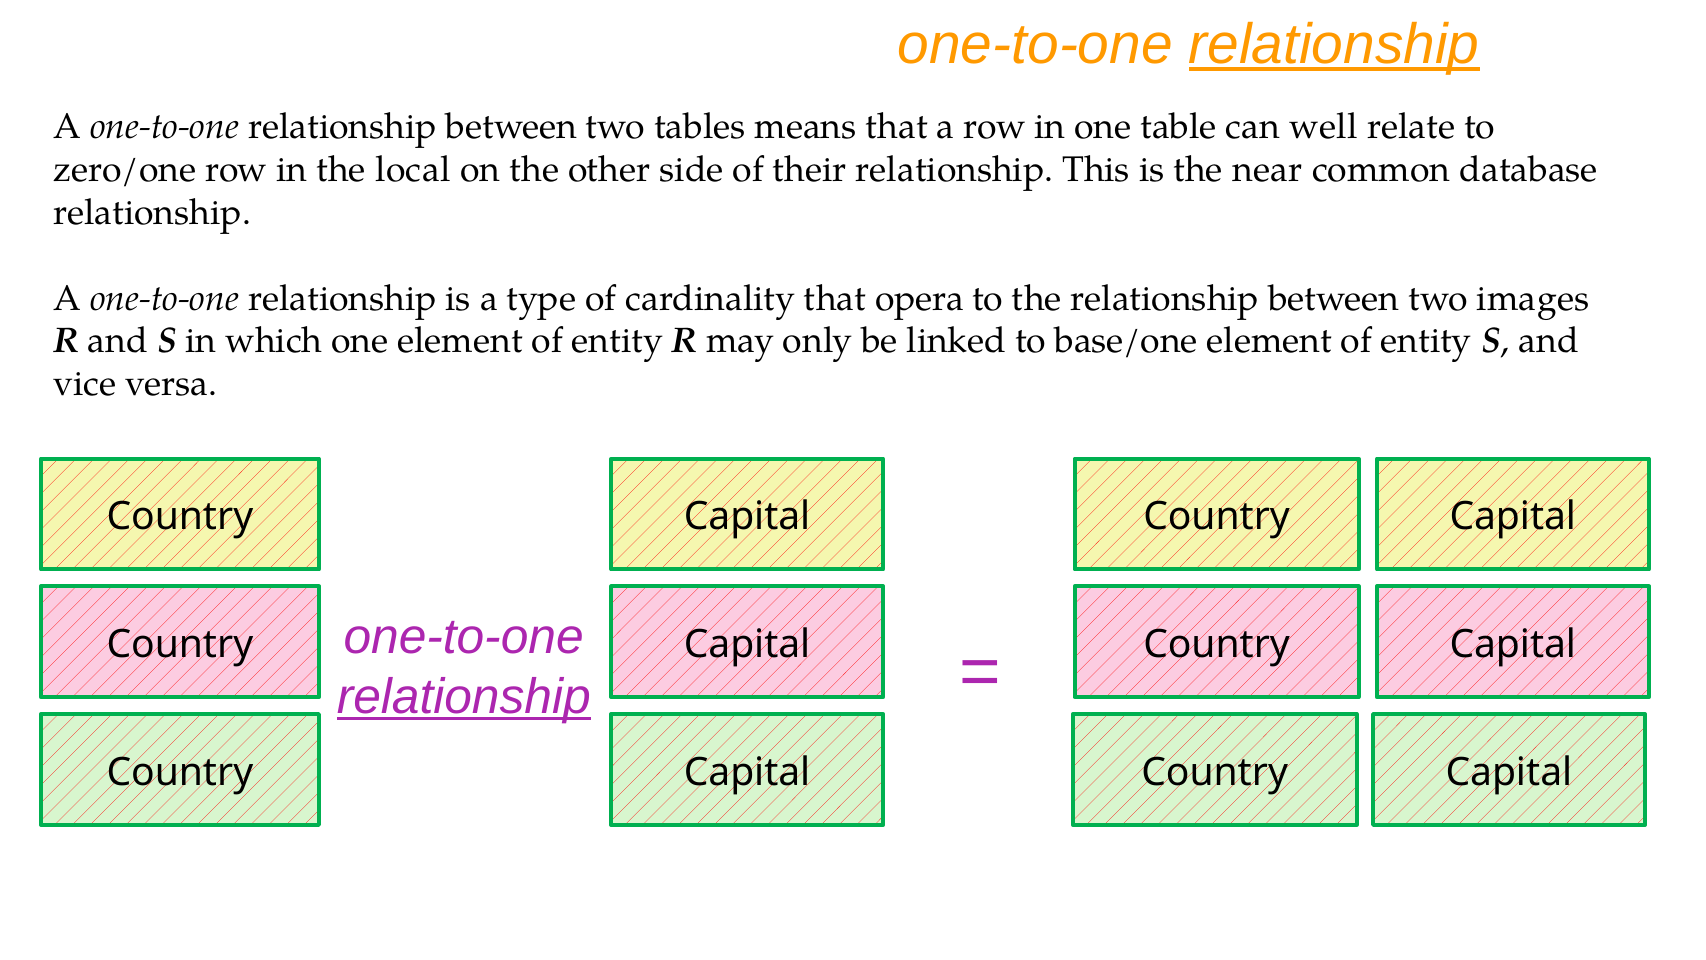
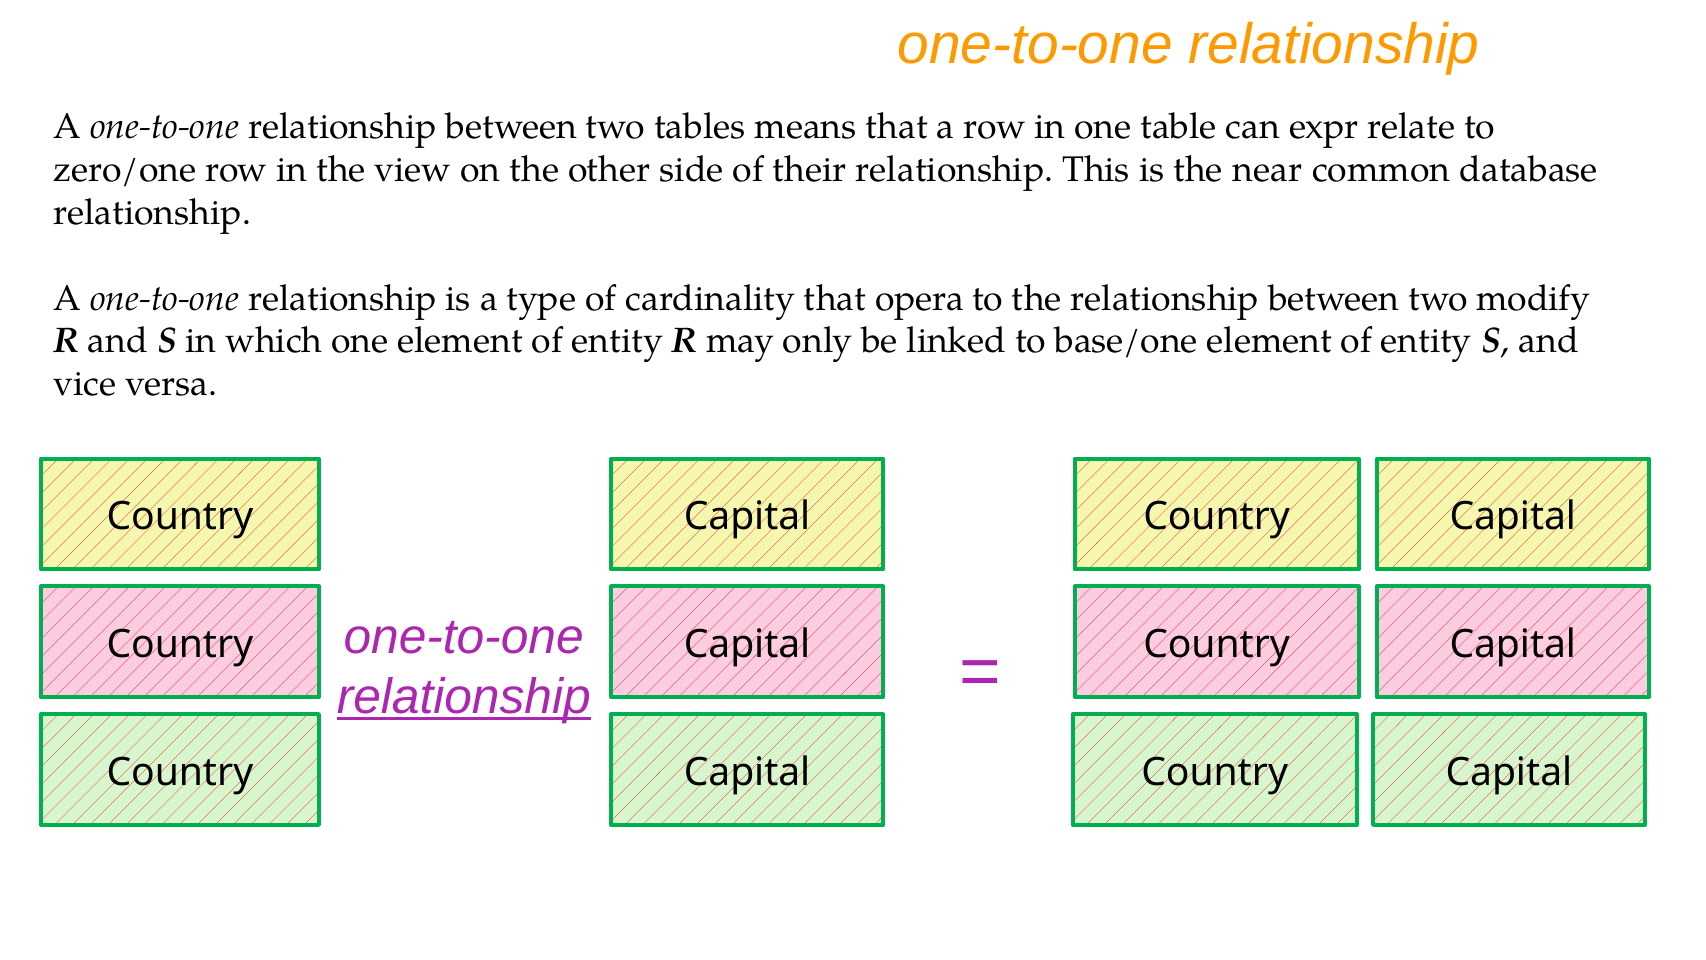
relationship underline: present -> none (1334, 44)
well: well -> expr (1324, 127)
local: local -> view (413, 170)
images: images -> modify (1533, 298)
